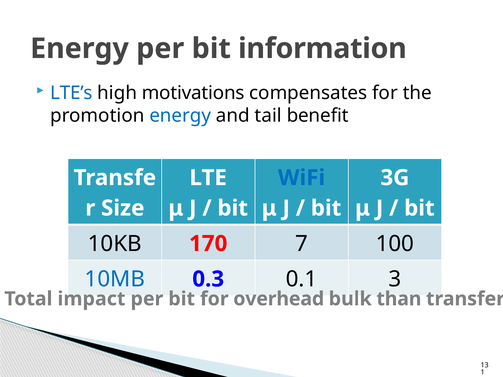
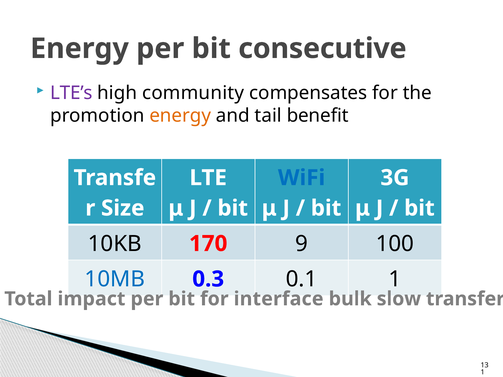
information: information -> consecutive (322, 49)
LTE’s colour: blue -> purple (71, 93)
motivations: motivations -> community (193, 93)
energy colour: blue -> orange (180, 116)
7: 7 -> 9 (302, 244)
0.1 3: 3 -> 1 (395, 279)
overhead: overhead -> interface (279, 299)
than: than -> slow (399, 299)
